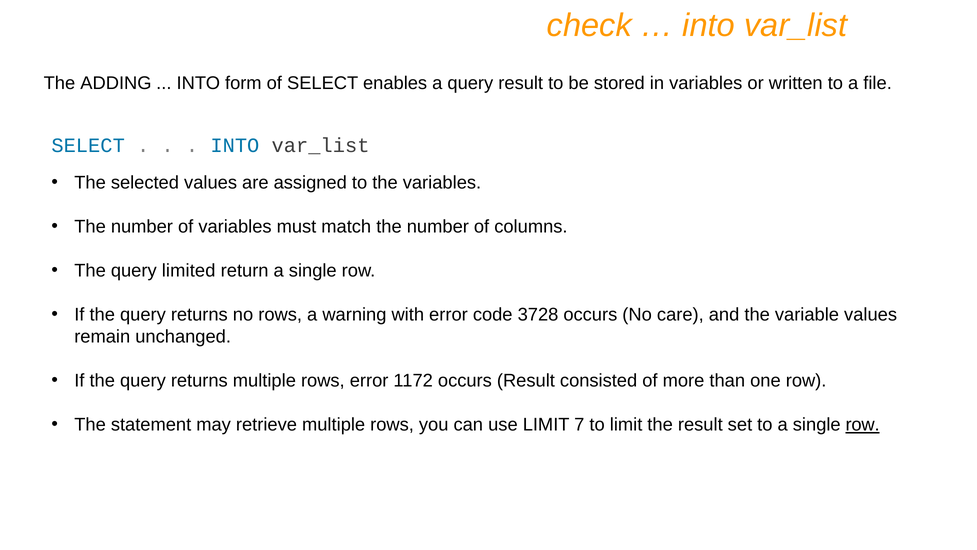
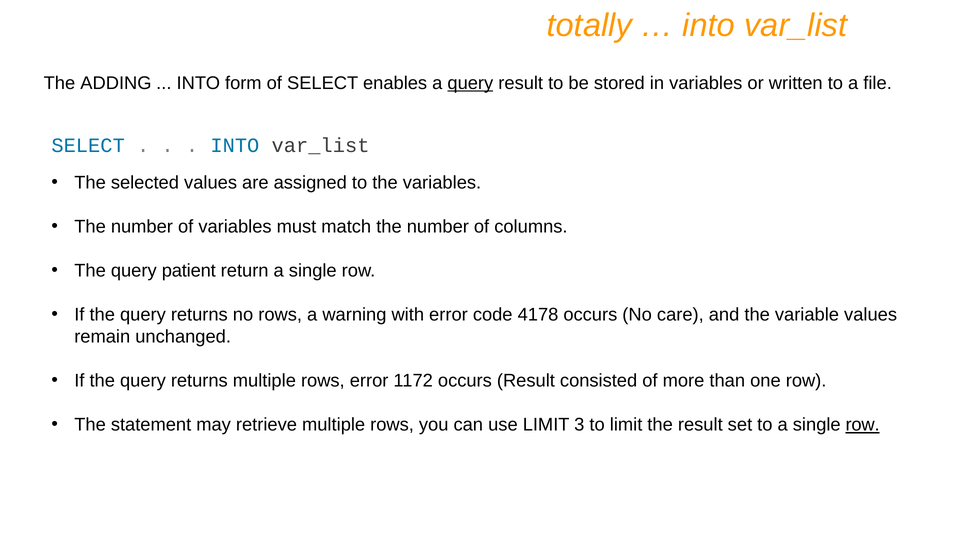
check: check -> totally (589, 25)
query underline: none -> present (470, 83)
limited: limited -> patient (189, 271)
3728: 3728 -> 4178 (538, 315)
7: 7 -> 3 (579, 424)
